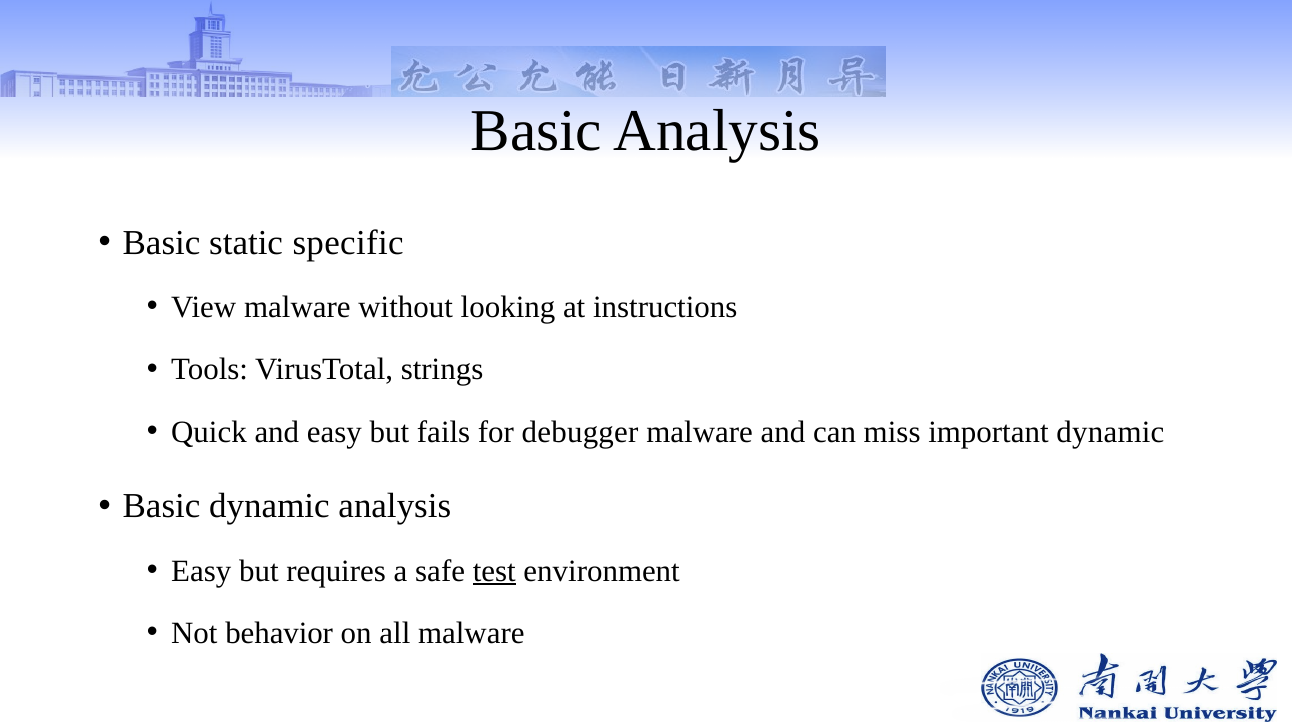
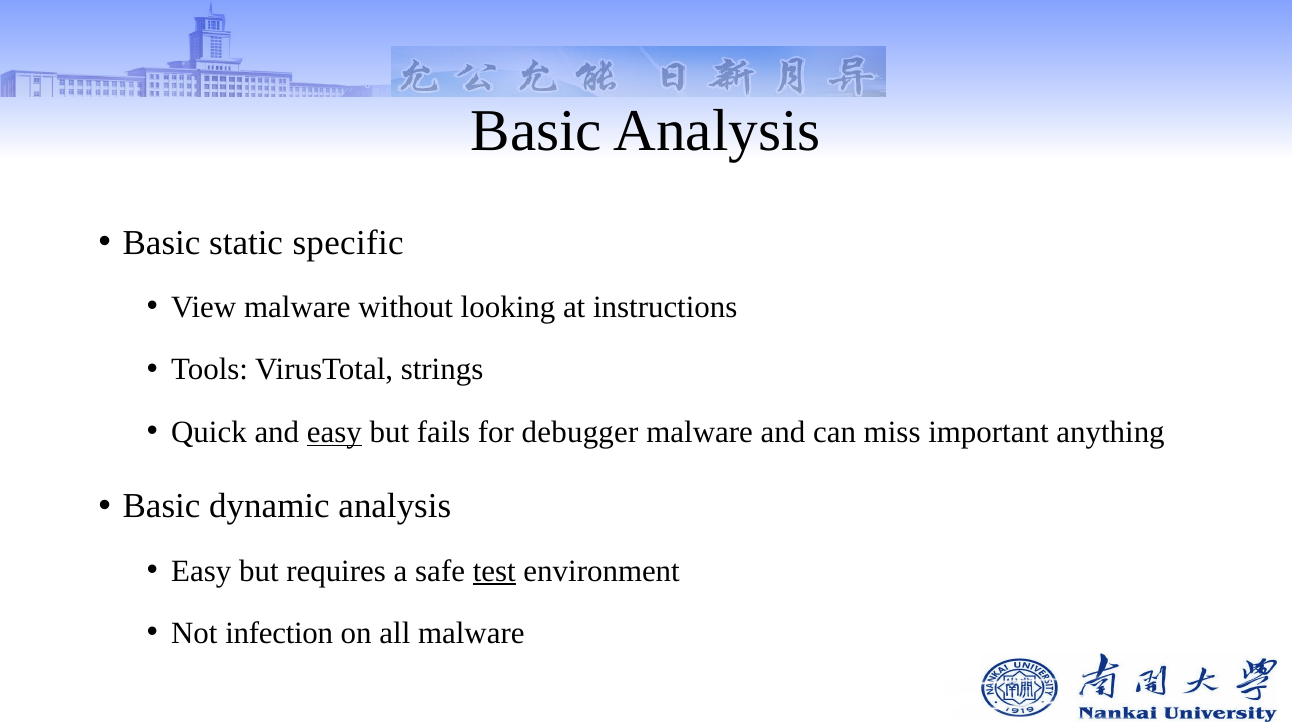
easy underline: none -> present (334, 432)
important dynamic: dynamic -> anything (1111, 432)
behavior: behavior -> infection (279, 633)
